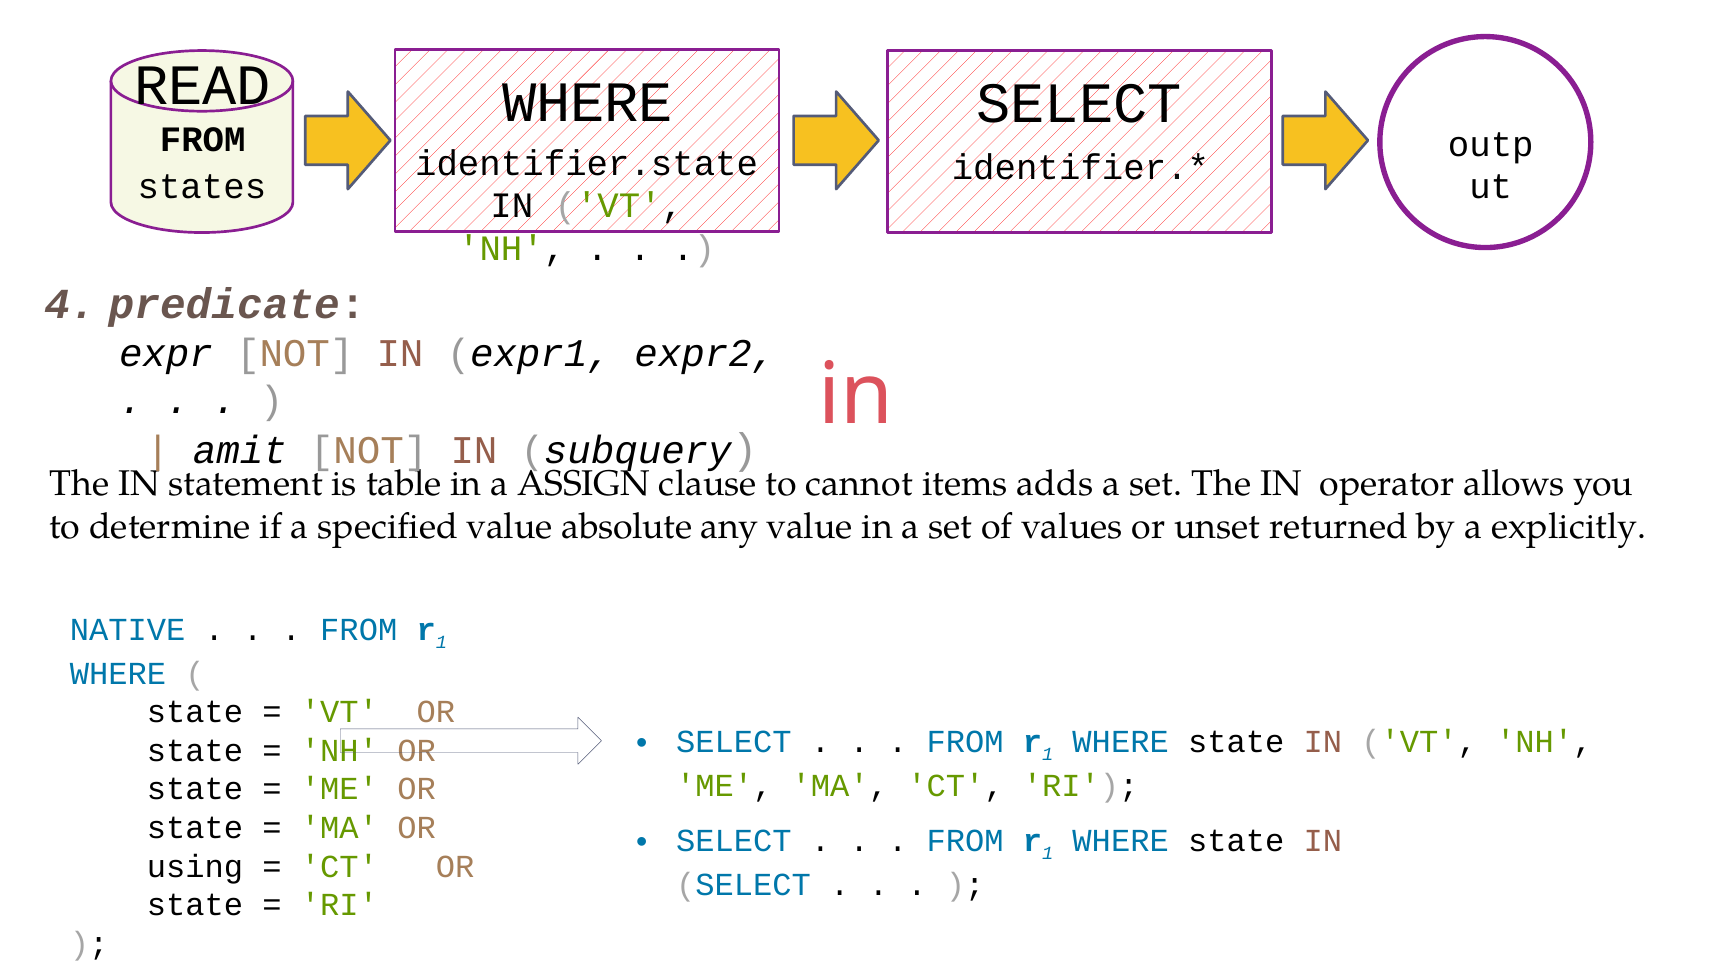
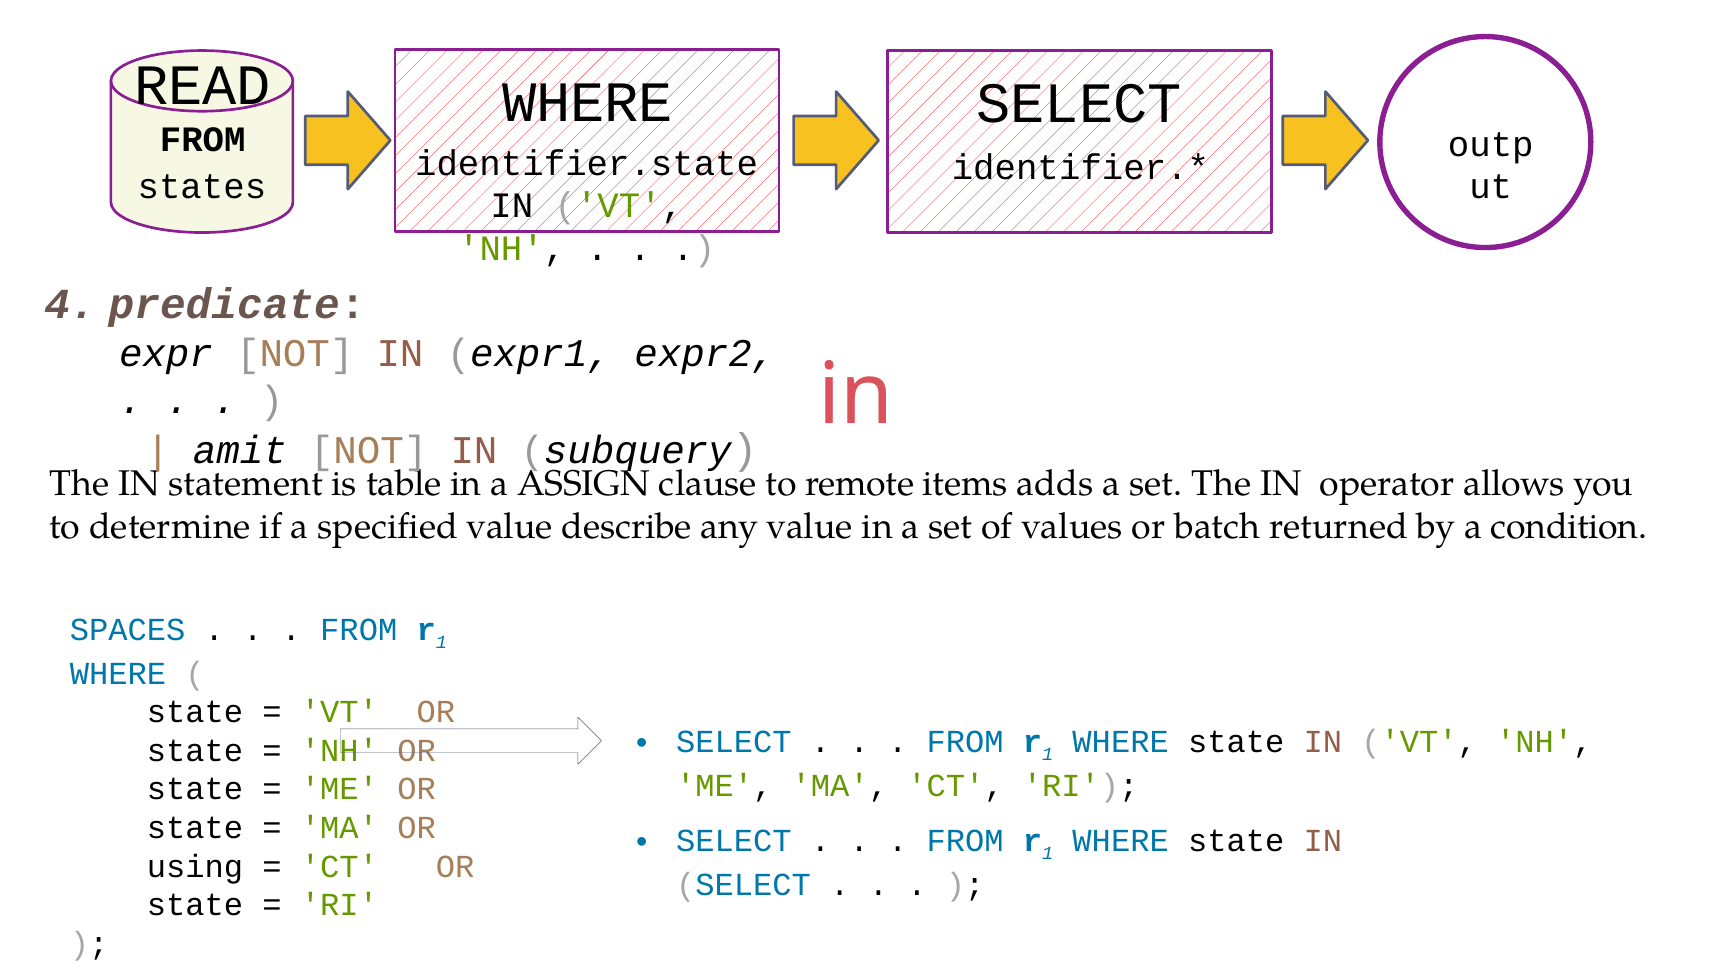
cannot: cannot -> remote (860, 484)
absolute: absolute -> describe (627, 526)
unset: unset -> batch (1217, 526)
explicitly: explicitly -> condition (1569, 526)
NATIVE: NATIVE -> SPACES (128, 630)
